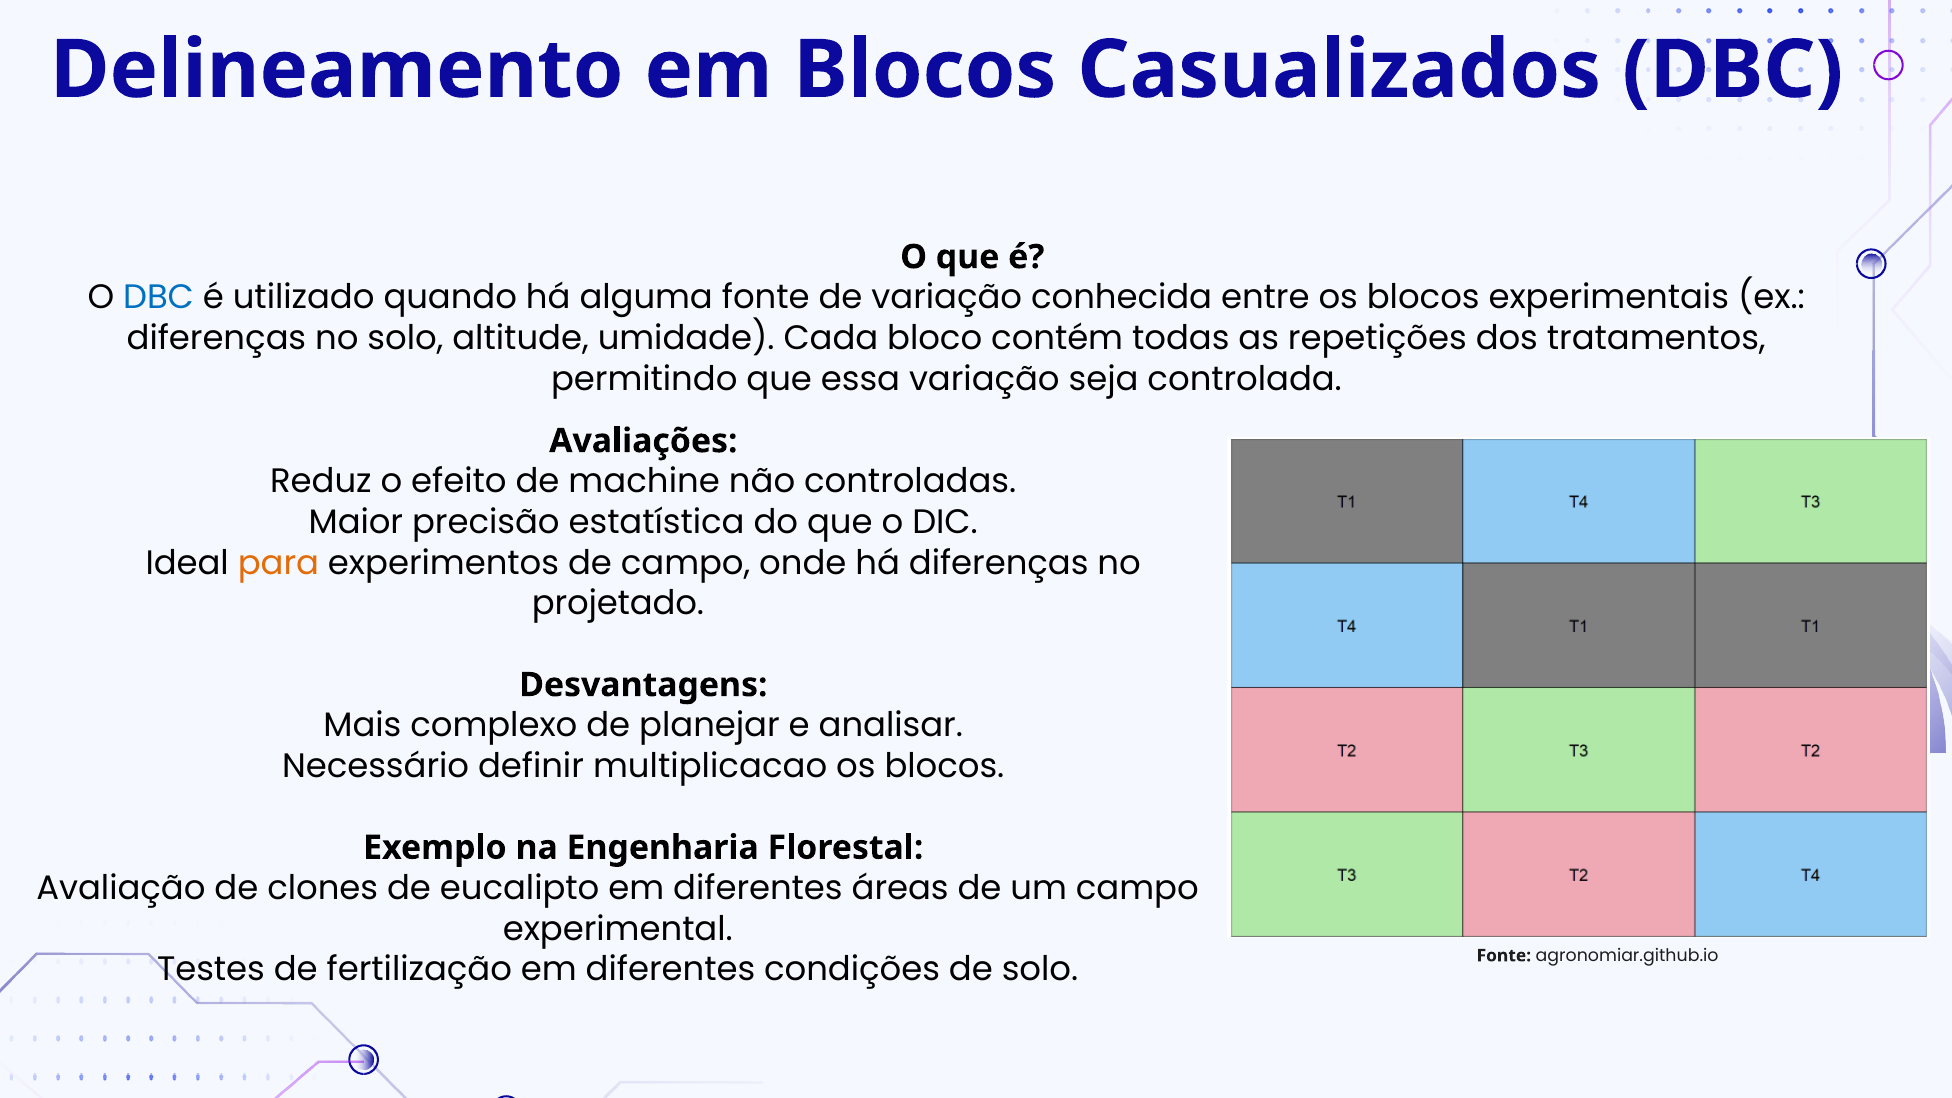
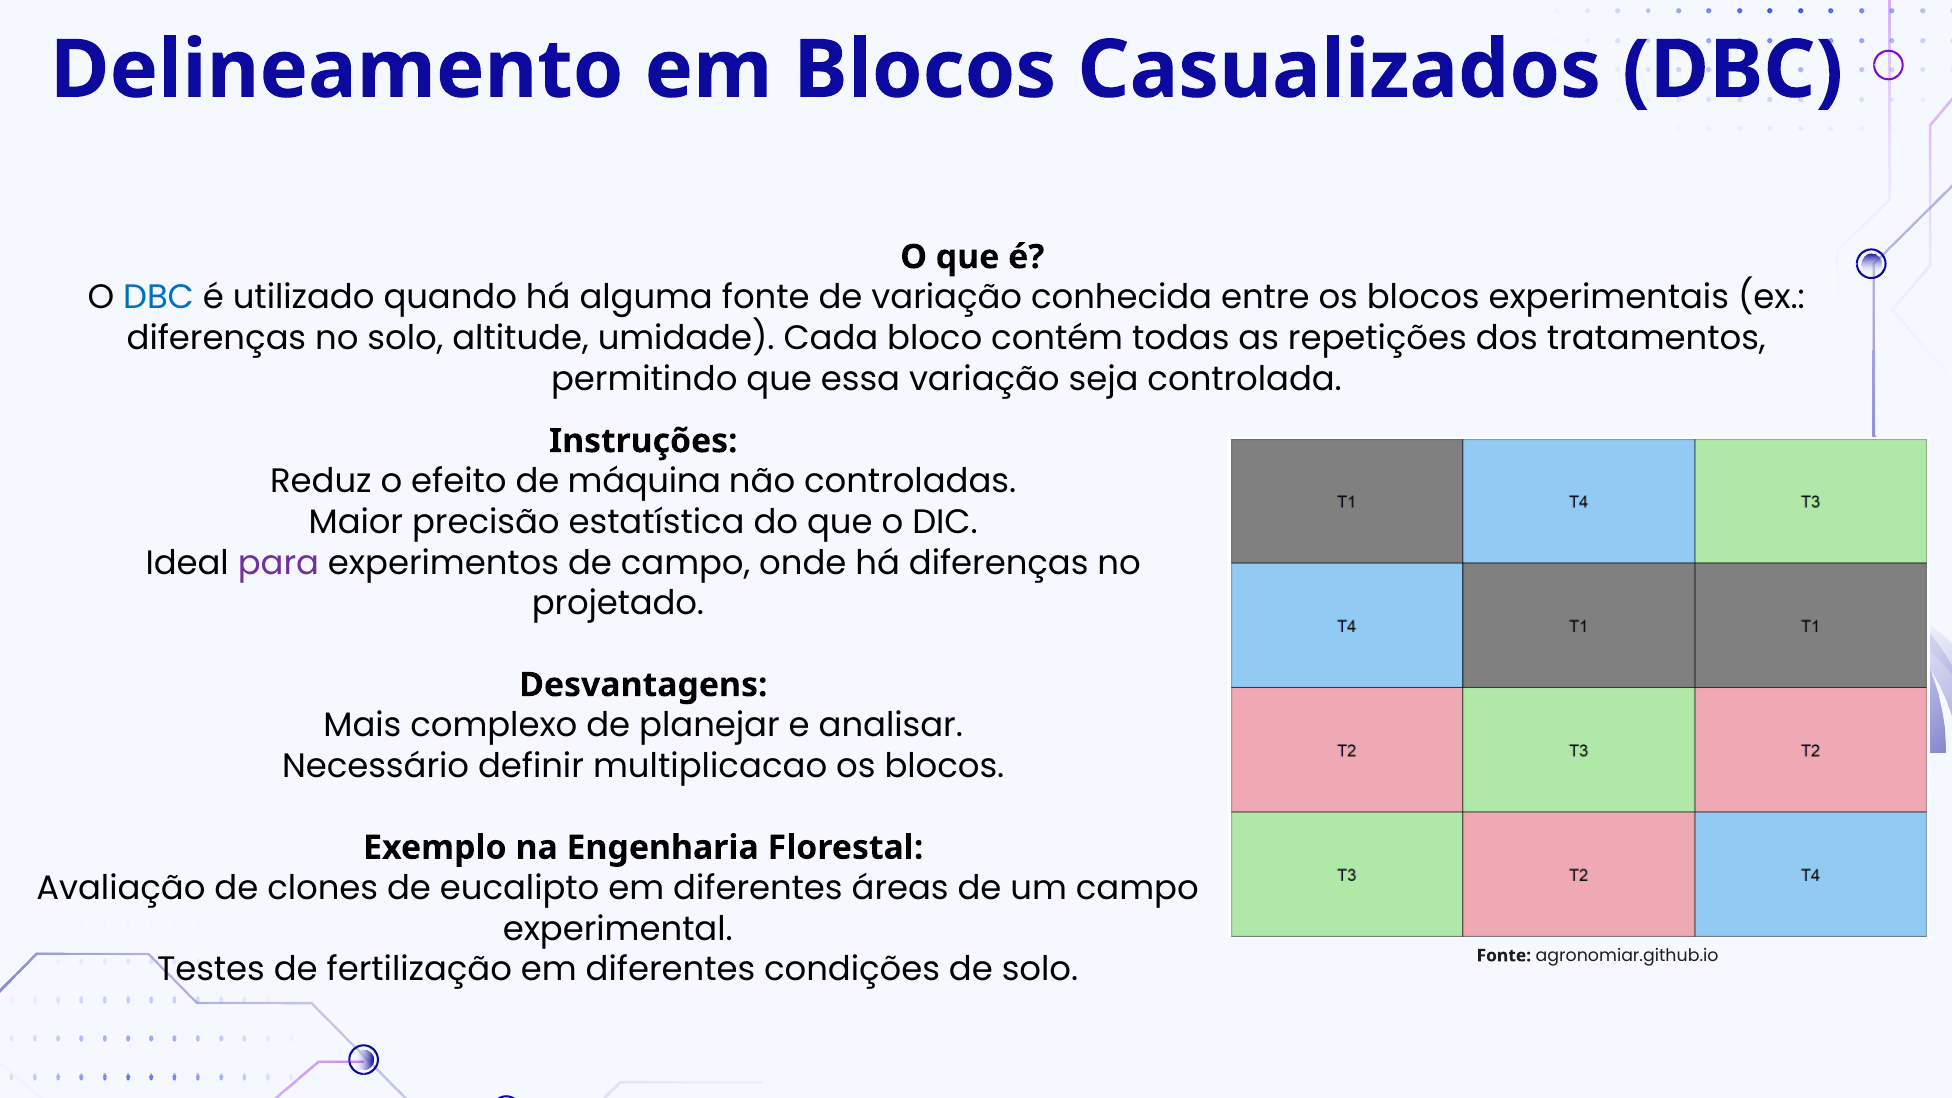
Avaliações: Avaliações -> Instruções (643, 441)
machine: machine -> máquina (644, 482)
para colour: orange -> purple (278, 563)
